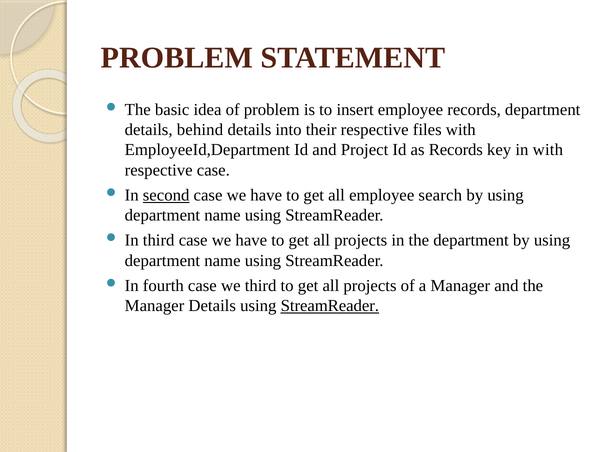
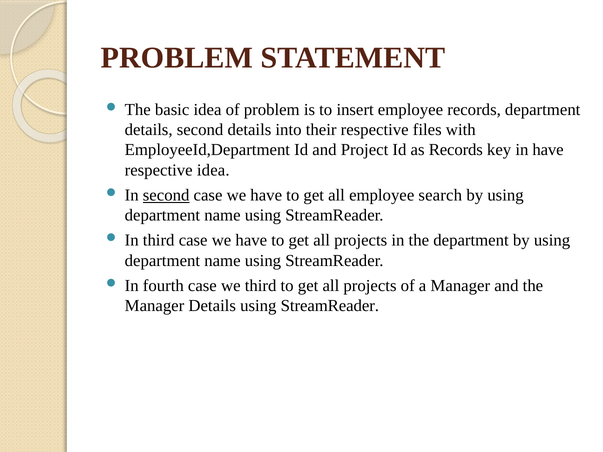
details behind: behind -> second (200, 130)
in with: with -> have (548, 150)
respective case: case -> idea (213, 170)
StreamReader underline: present -> none (330, 306)
